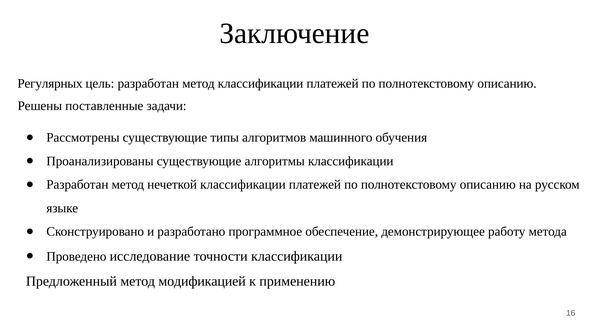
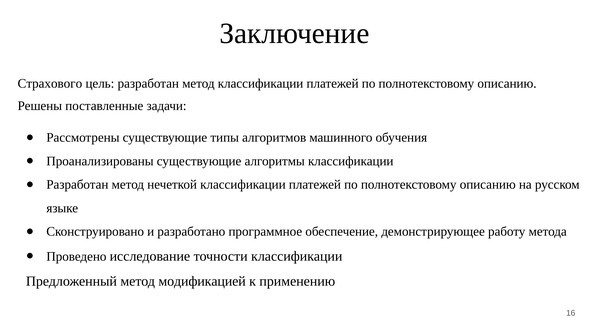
Регулярных: Регулярных -> Страхового (50, 84)
